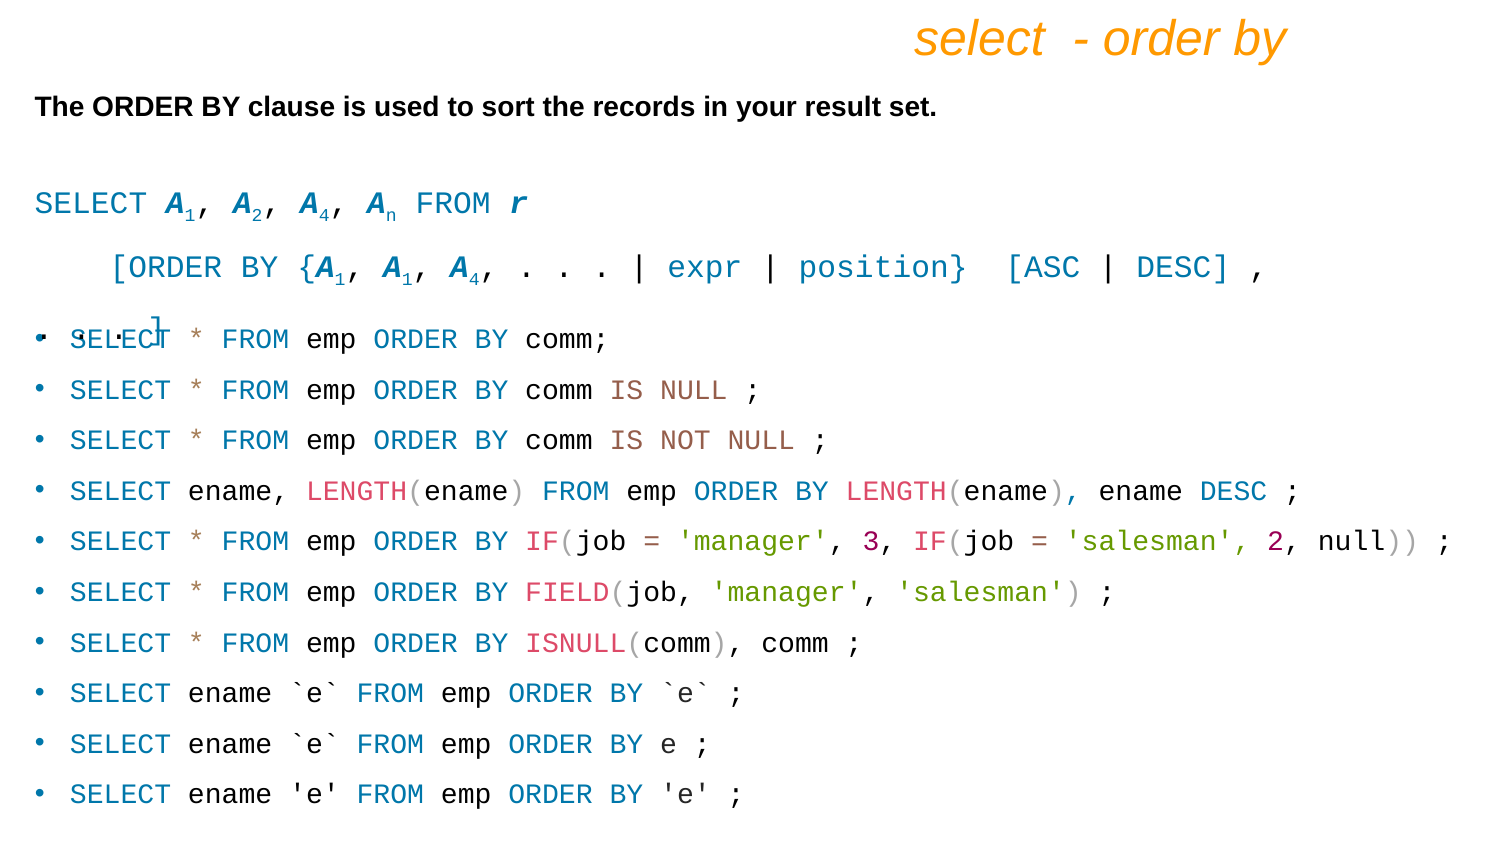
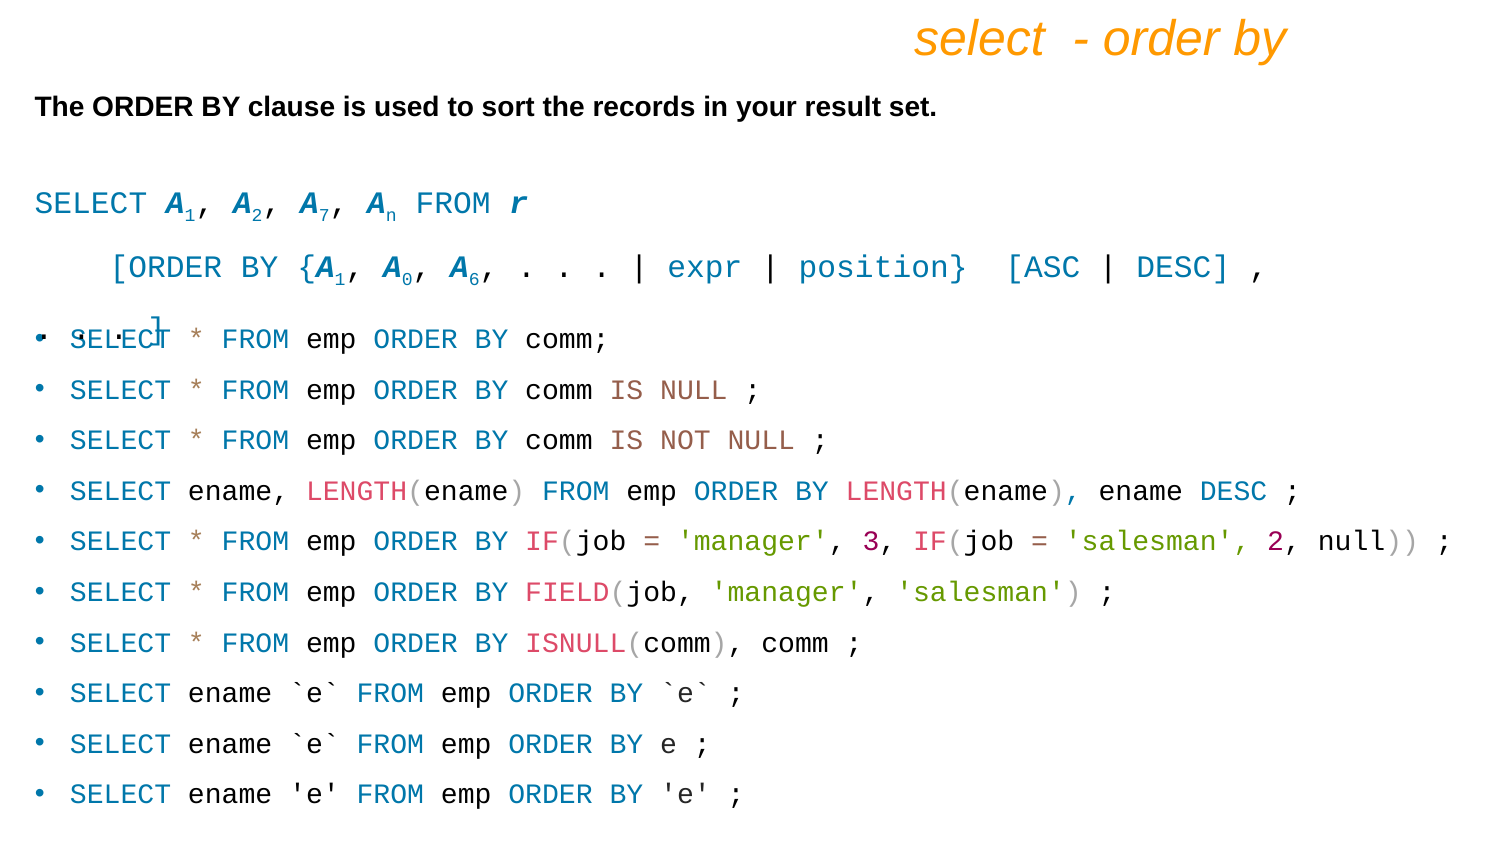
4: 4 -> 7 (324, 216)
1: 1 -> 0 (407, 280)
4: 4 -> 6 (474, 280)
